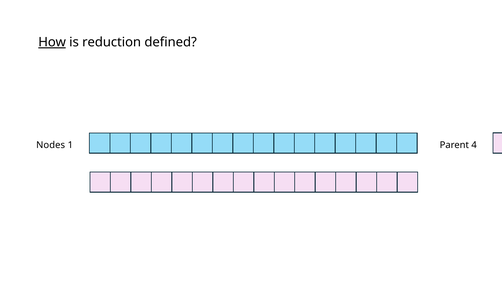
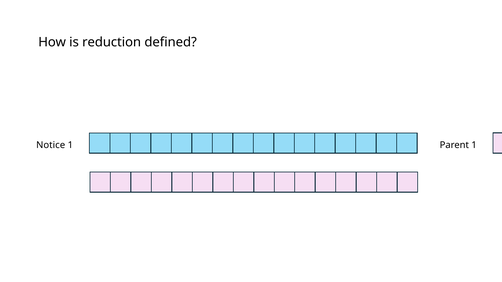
How underline: present -> none (52, 42)
Nodes: Nodes -> Notice (51, 145)
Parent 4: 4 -> 1 (474, 145)
